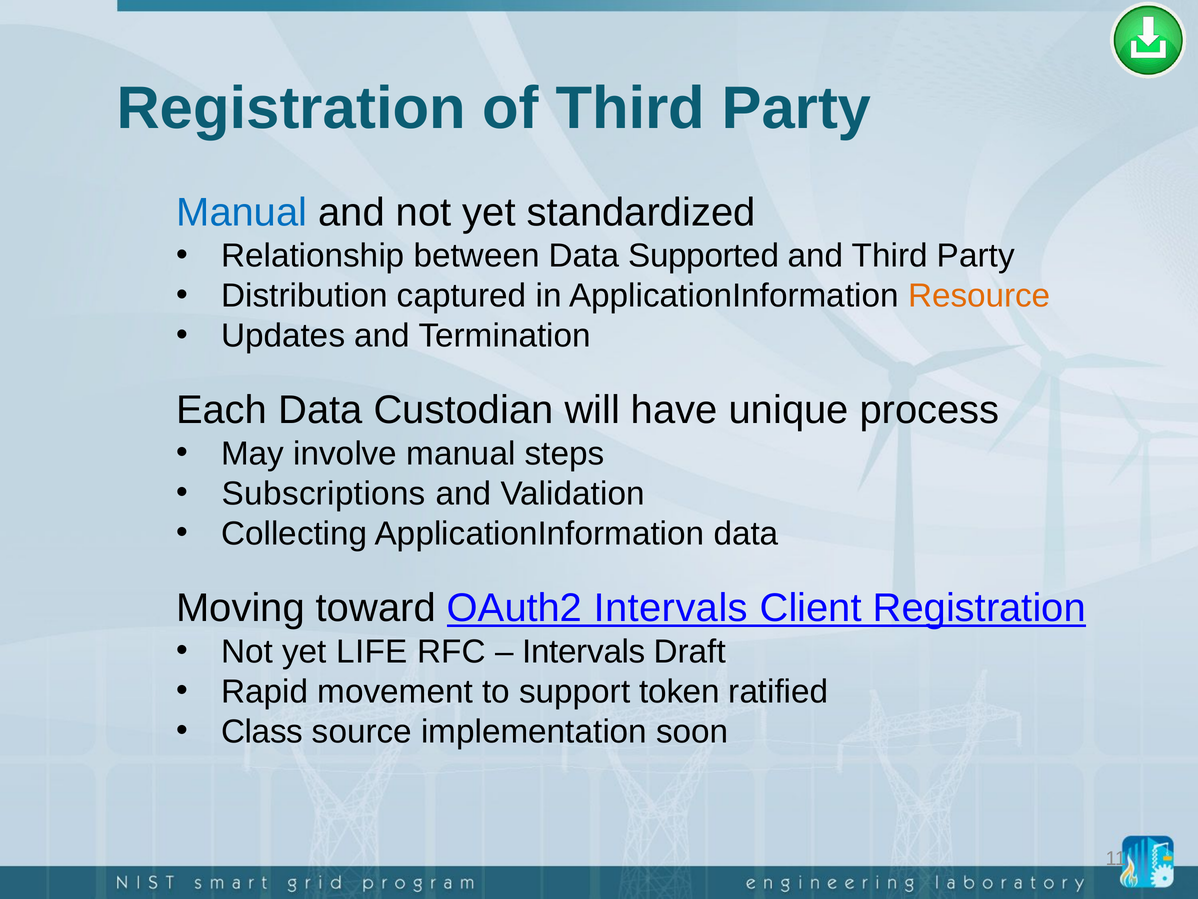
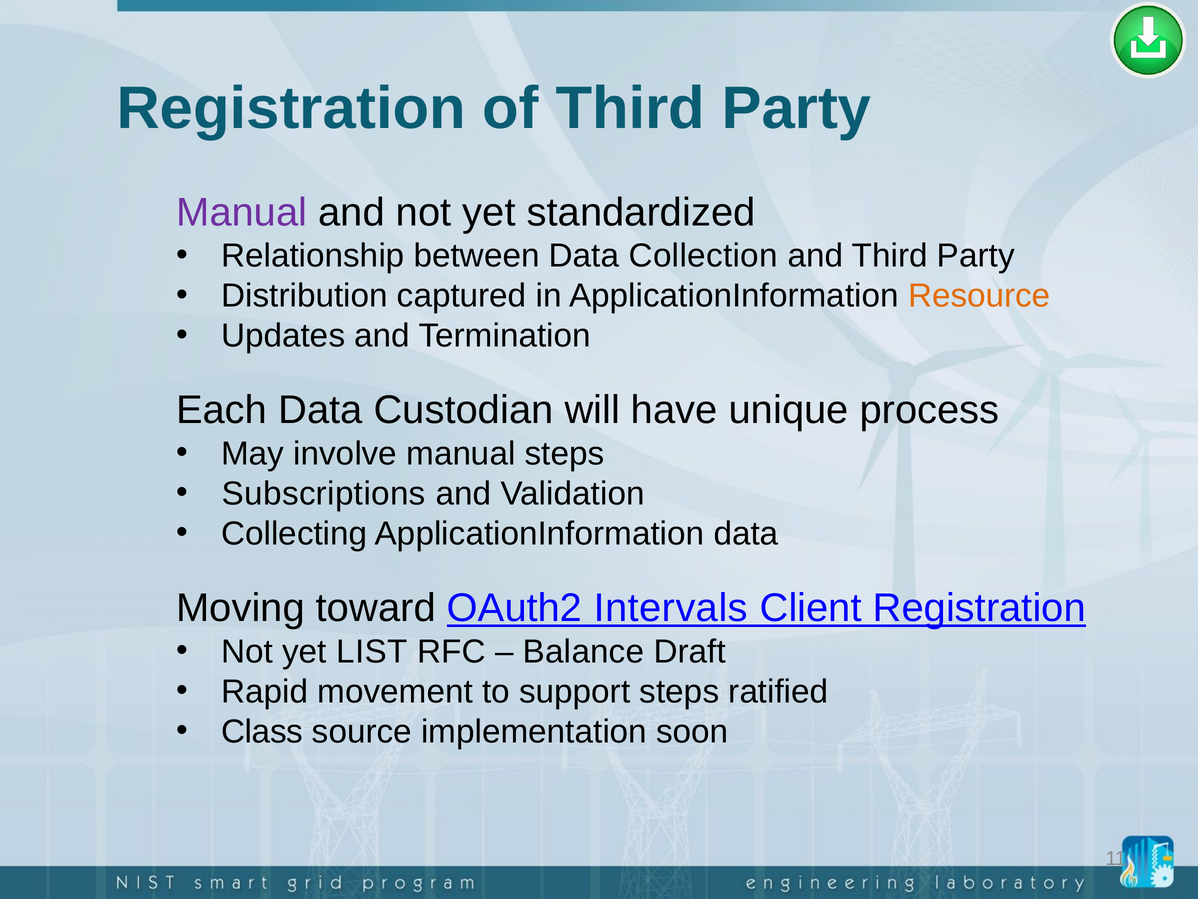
Manual colour: blue -> purple (242, 212)
Supported: Supported -> Collection (703, 256)
LIFE: LIFE -> LIST (372, 651)
Intervals: Intervals -> Balance (584, 651)
support token: token -> steps (679, 691)
